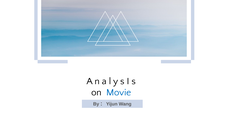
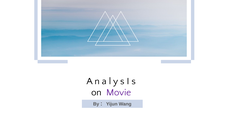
Movie colour: blue -> purple (119, 92)
